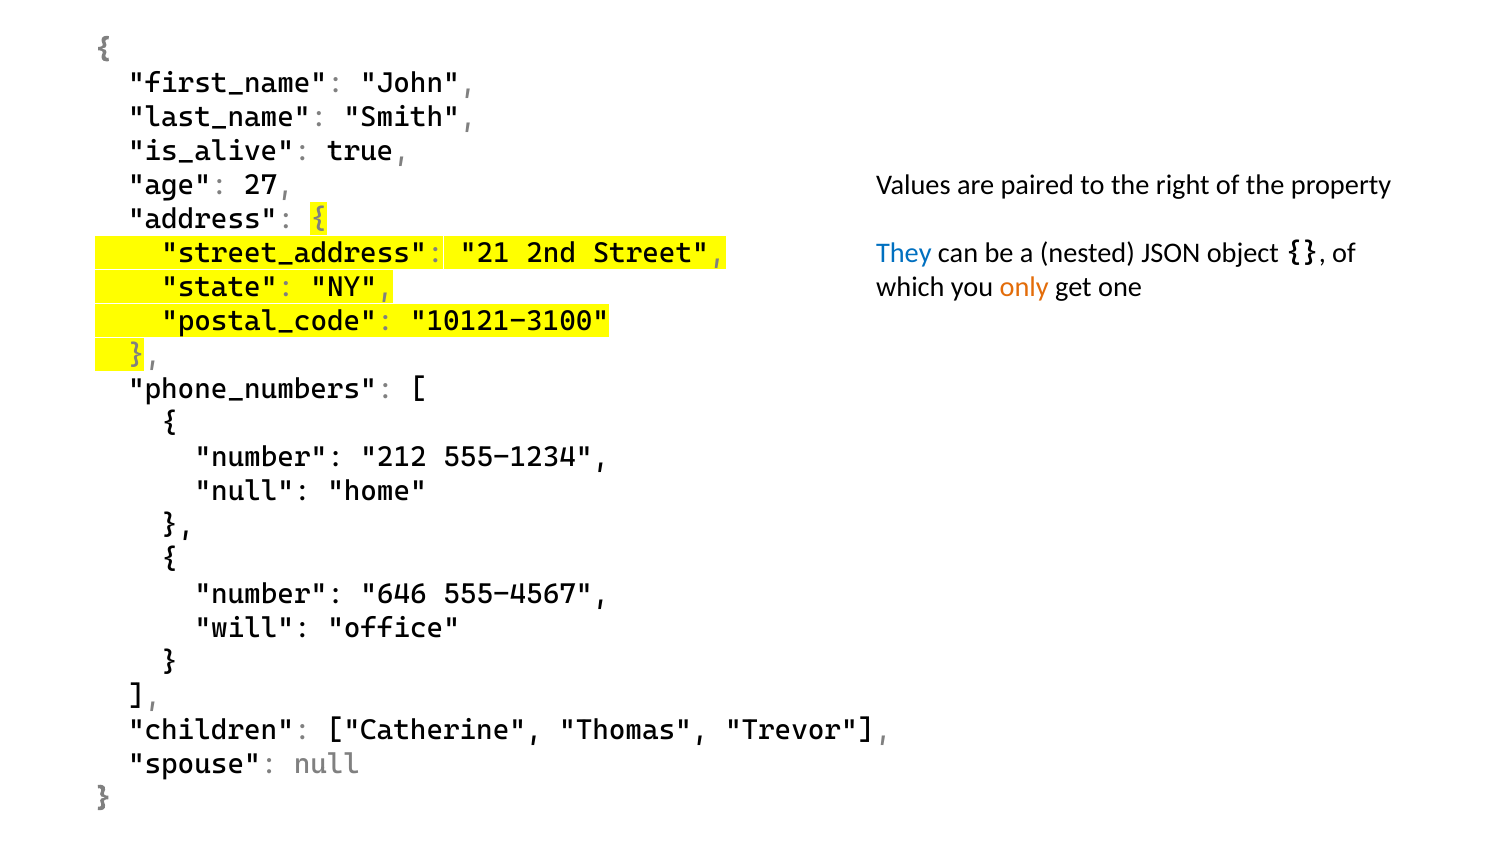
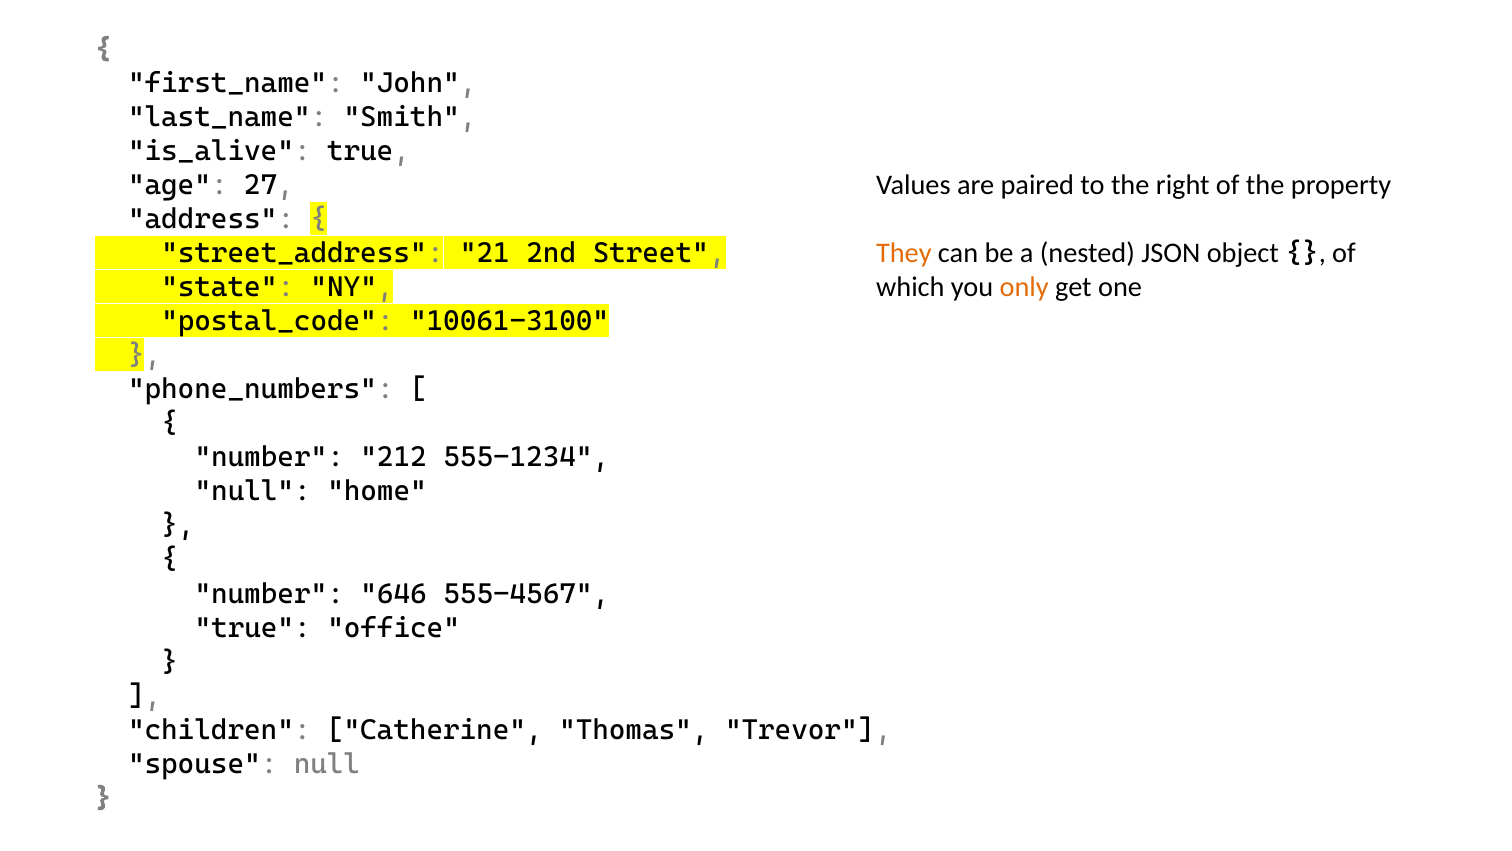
They colour: blue -> orange (904, 253)
10121-3100: 10121-3100 -> 10061-3100 (510, 321)
will: will -> true (253, 627)
